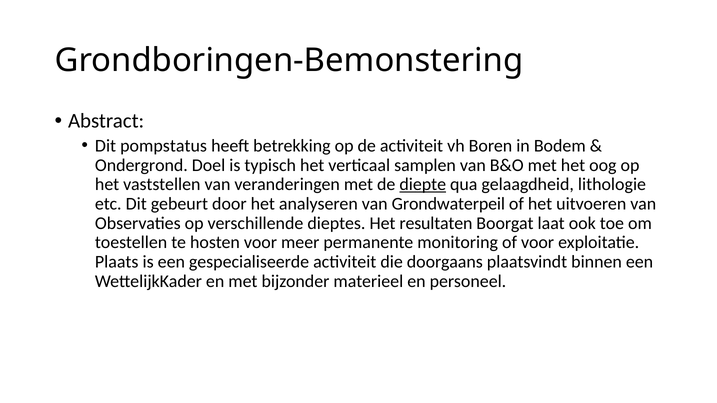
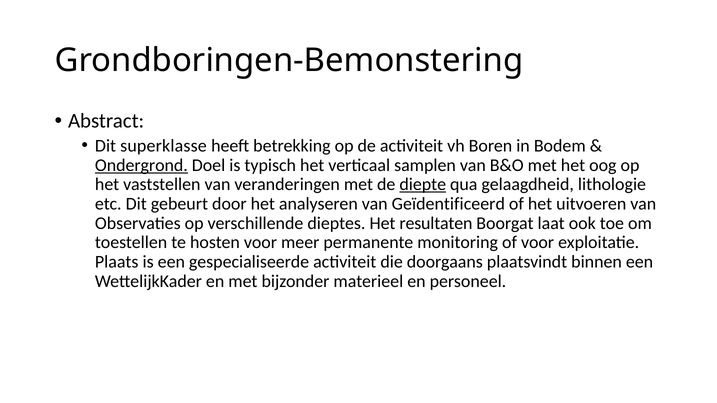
pompstatus: pompstatus -> superklasse (163, 146)
Ondergrond underline: none -> present (141, 165)
Grondwaterpeil: Grondwaterpeil -> Geïdentificeerd (448, 204)
